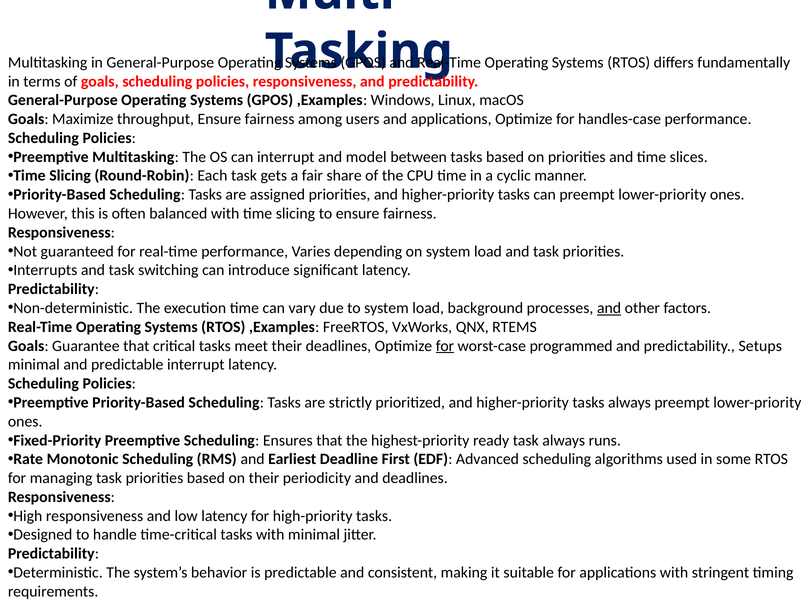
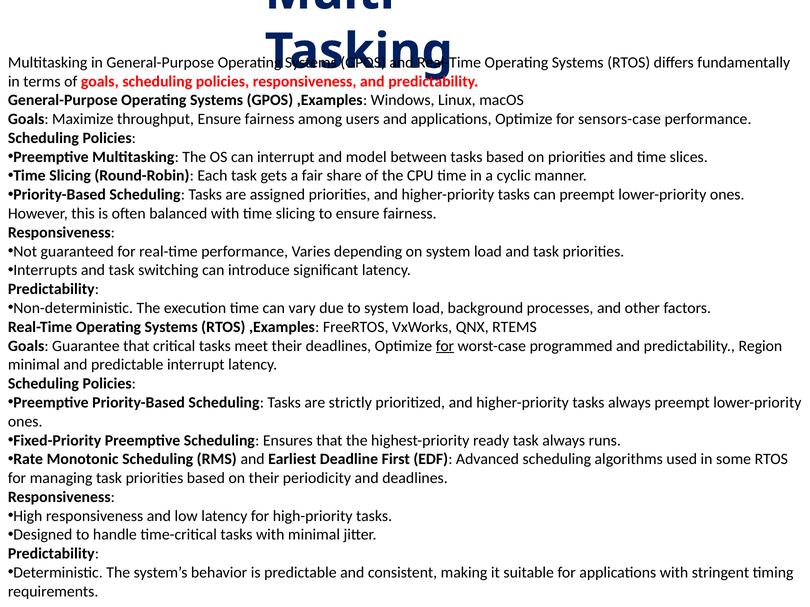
handles-case: handles-case -> sensors-case (619, 119)
and underline: present -> none (609, 308)
Setups: Setups -> Region (760, 346)
